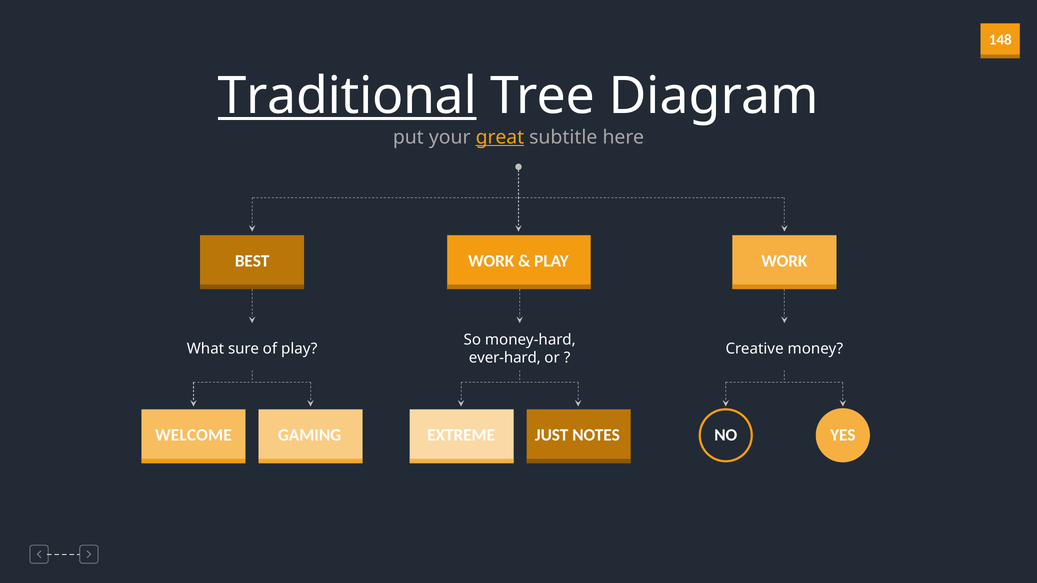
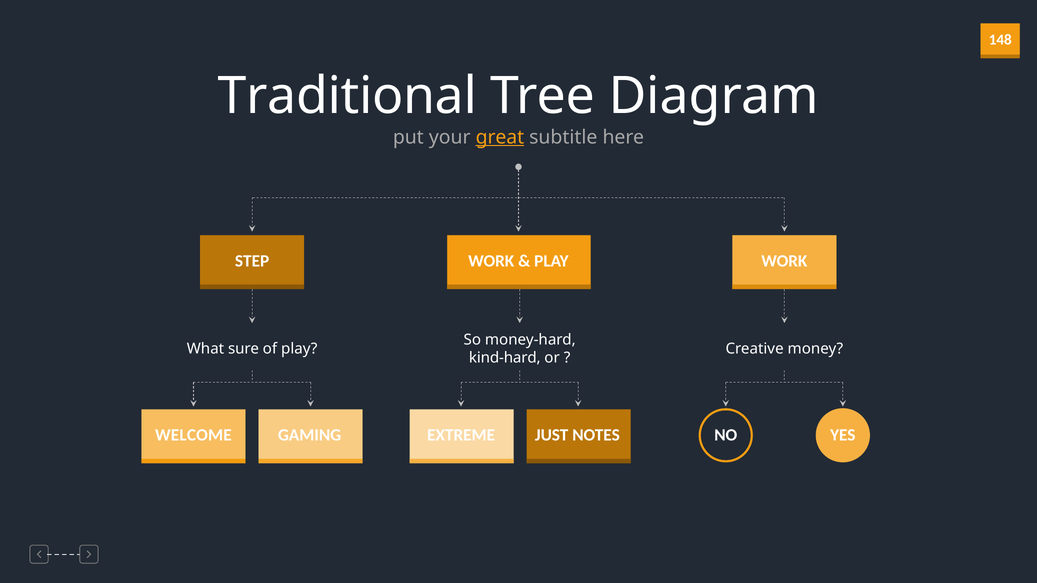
Traditional underline: present -> none (347, 96)
BEST: BEST -> STEP (252, 261)
ever-hard: ever-hard -> kind-hard (505, 358)
